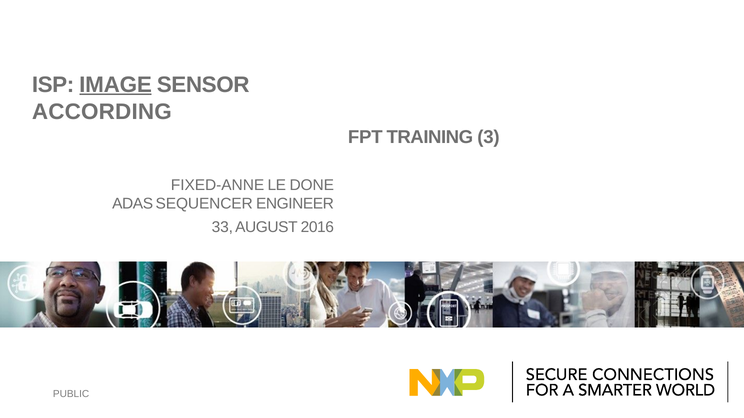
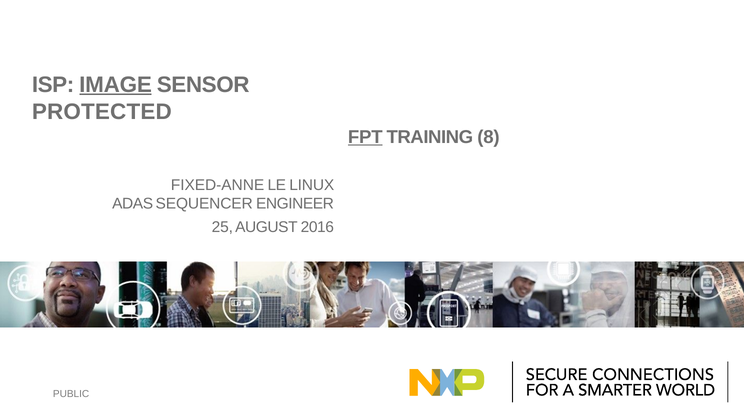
ACCORDING: ACCORDING -> PROTECTED (102, 112)
FPT underline: none -> present (365, 137)
3: 3 -> 8 (488, 137)
DONE: DONE -> LINUX (312, 185)
33: 33 -> 25 (222, 227)
